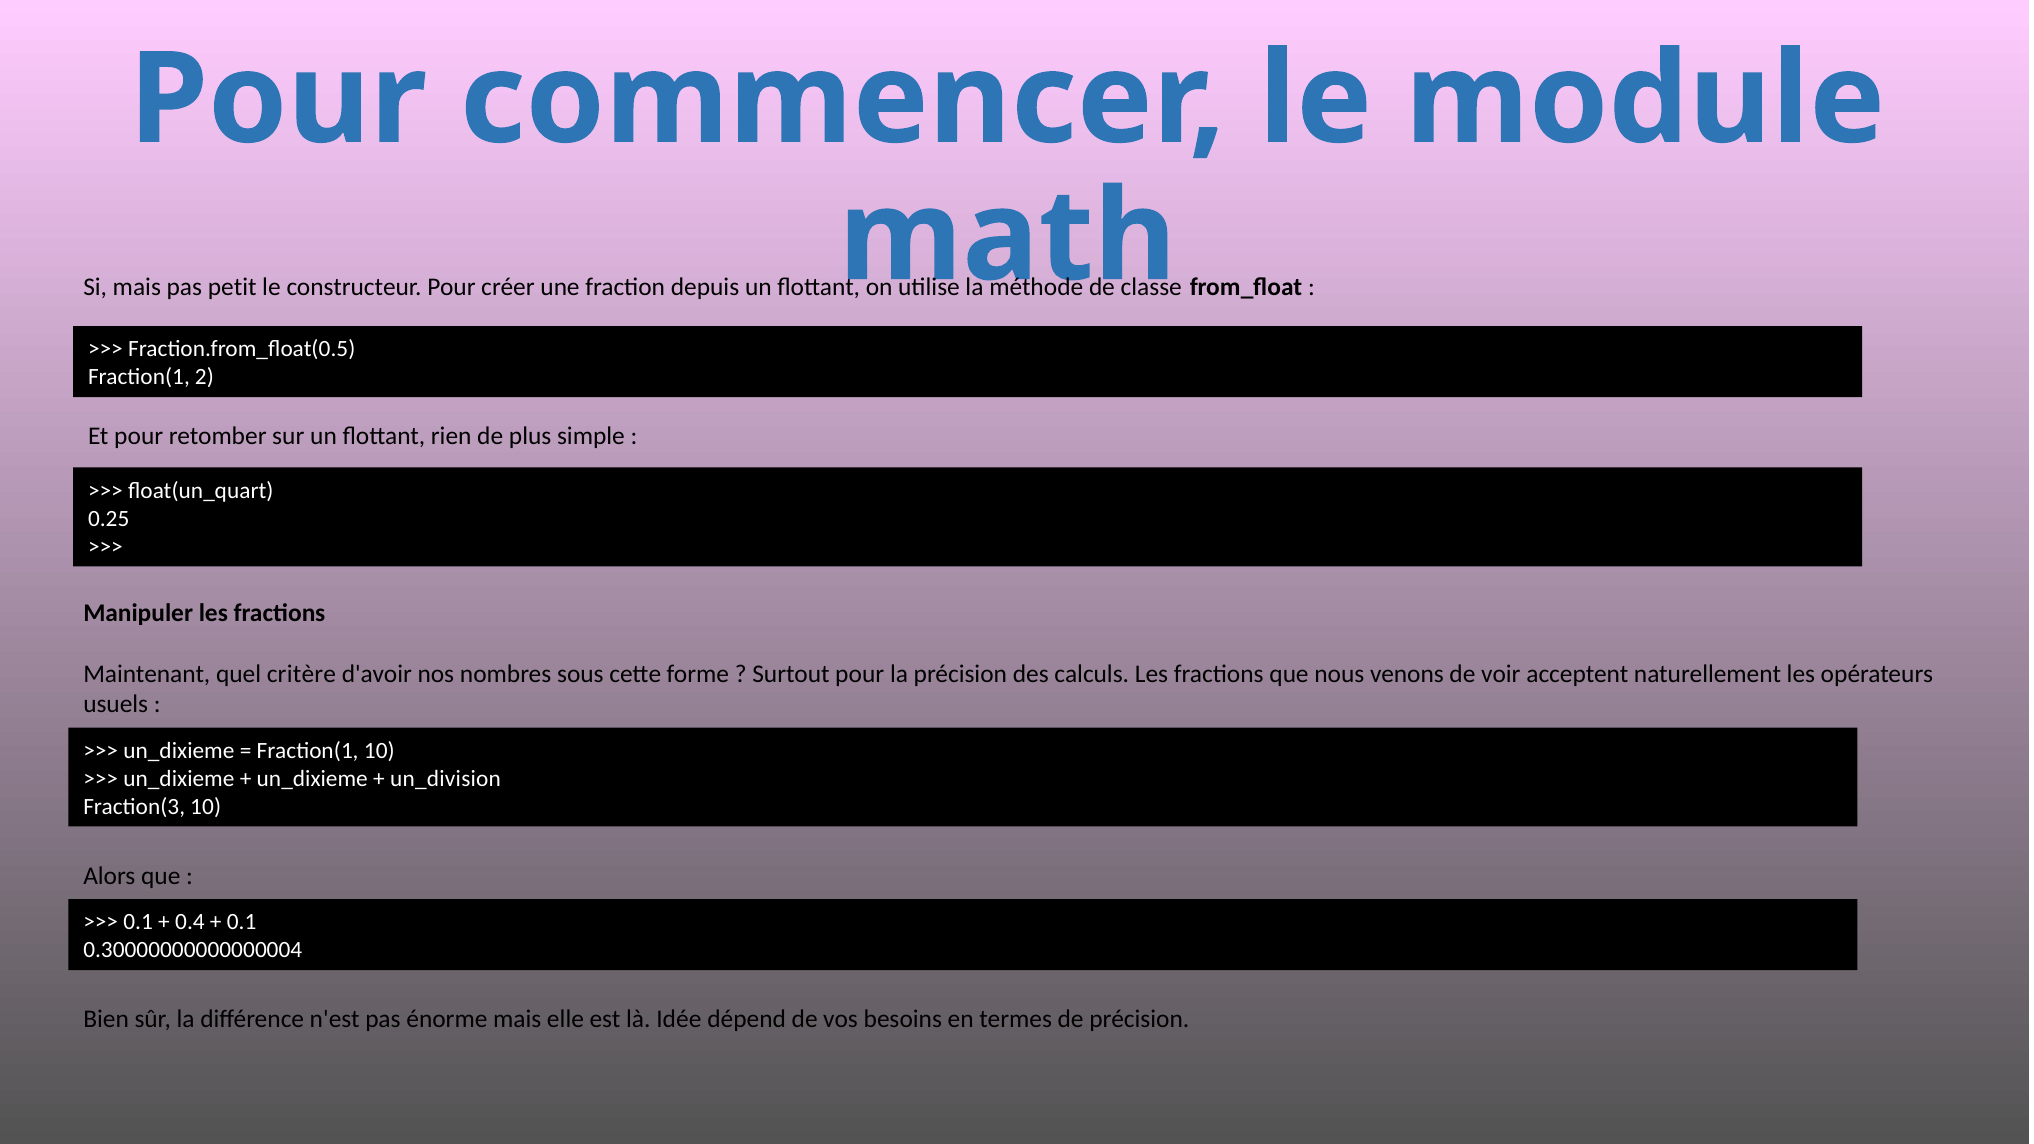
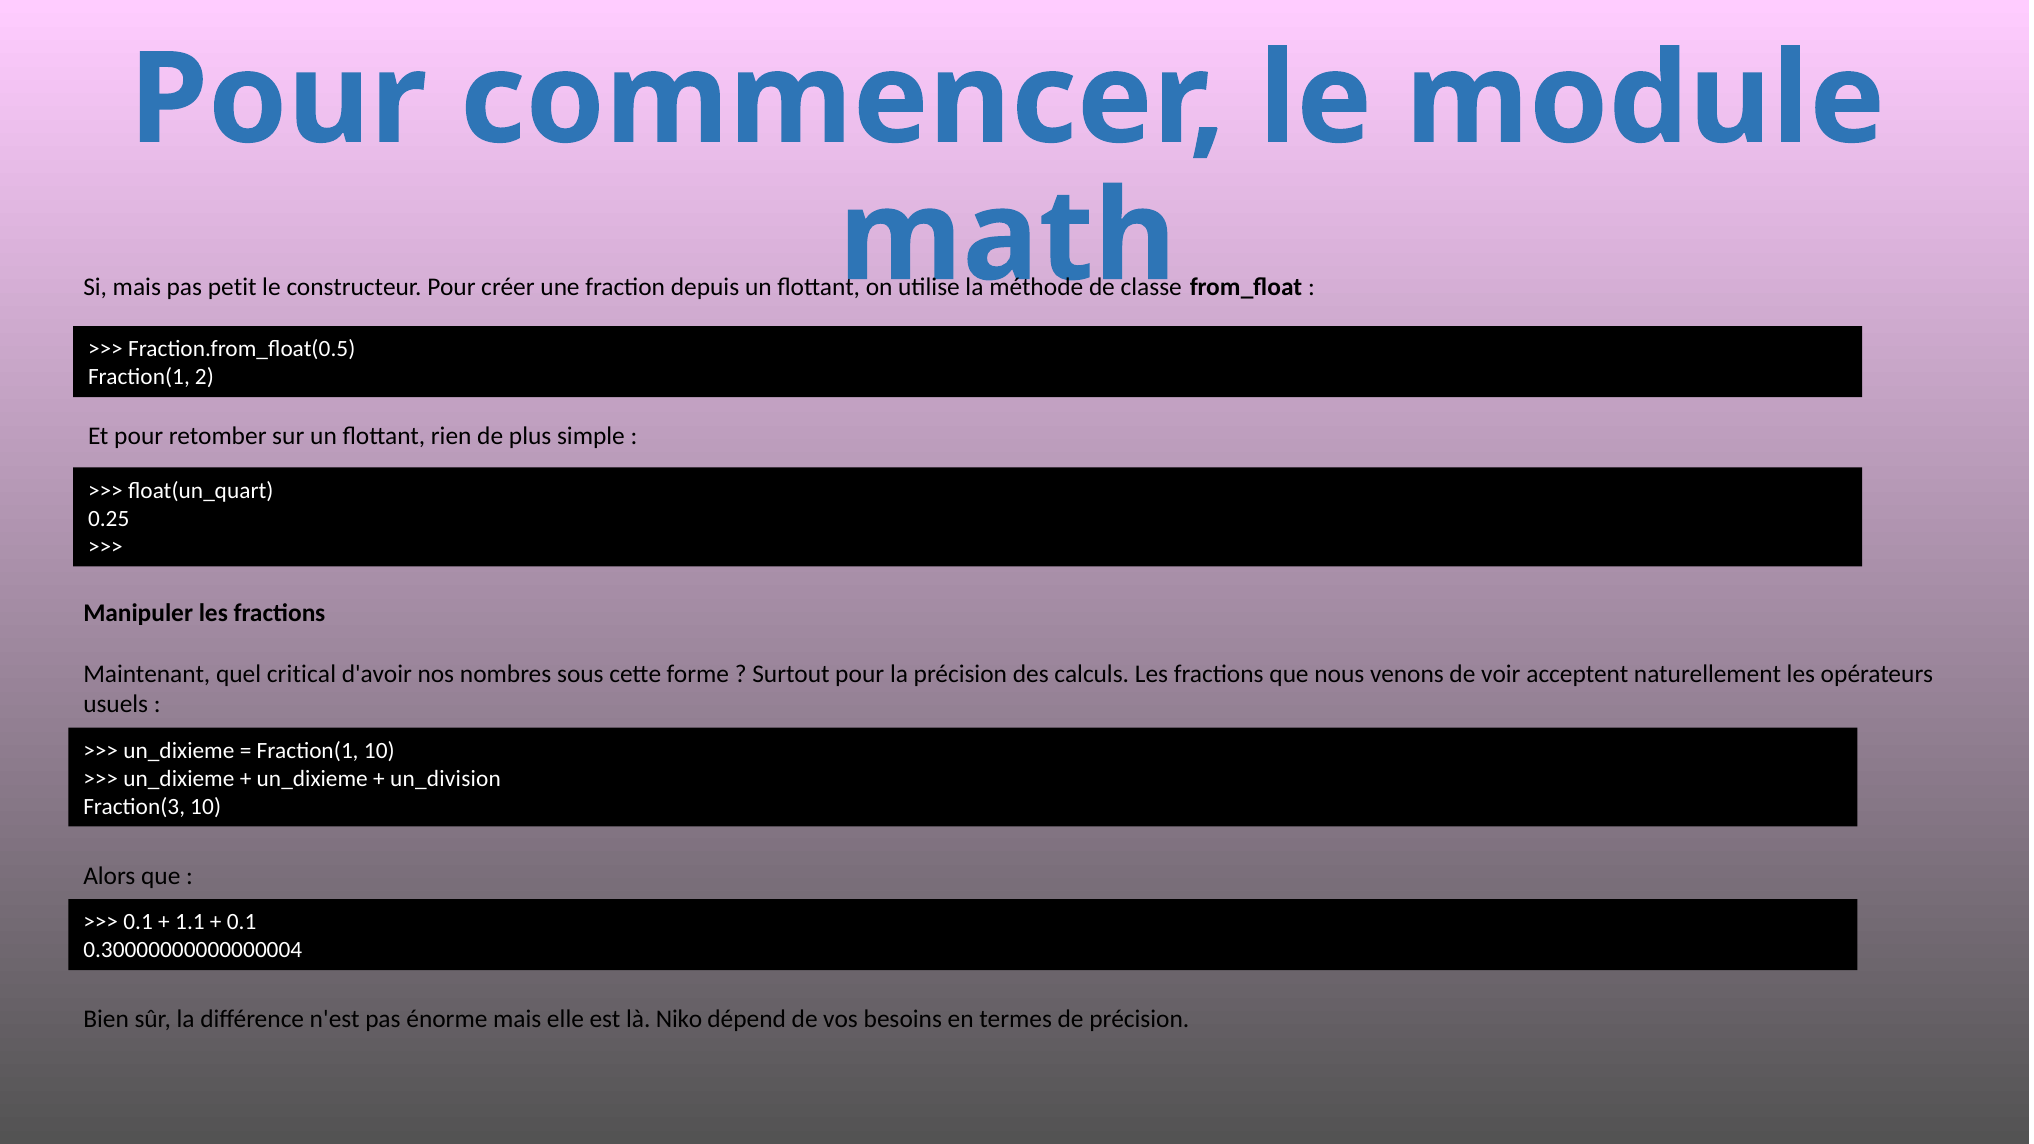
critère: critère -> critical (301, 674)
0.4: 0.4 -> 1.1 (190, 922)
Idée: Idée -> Niko (679, 1020)
